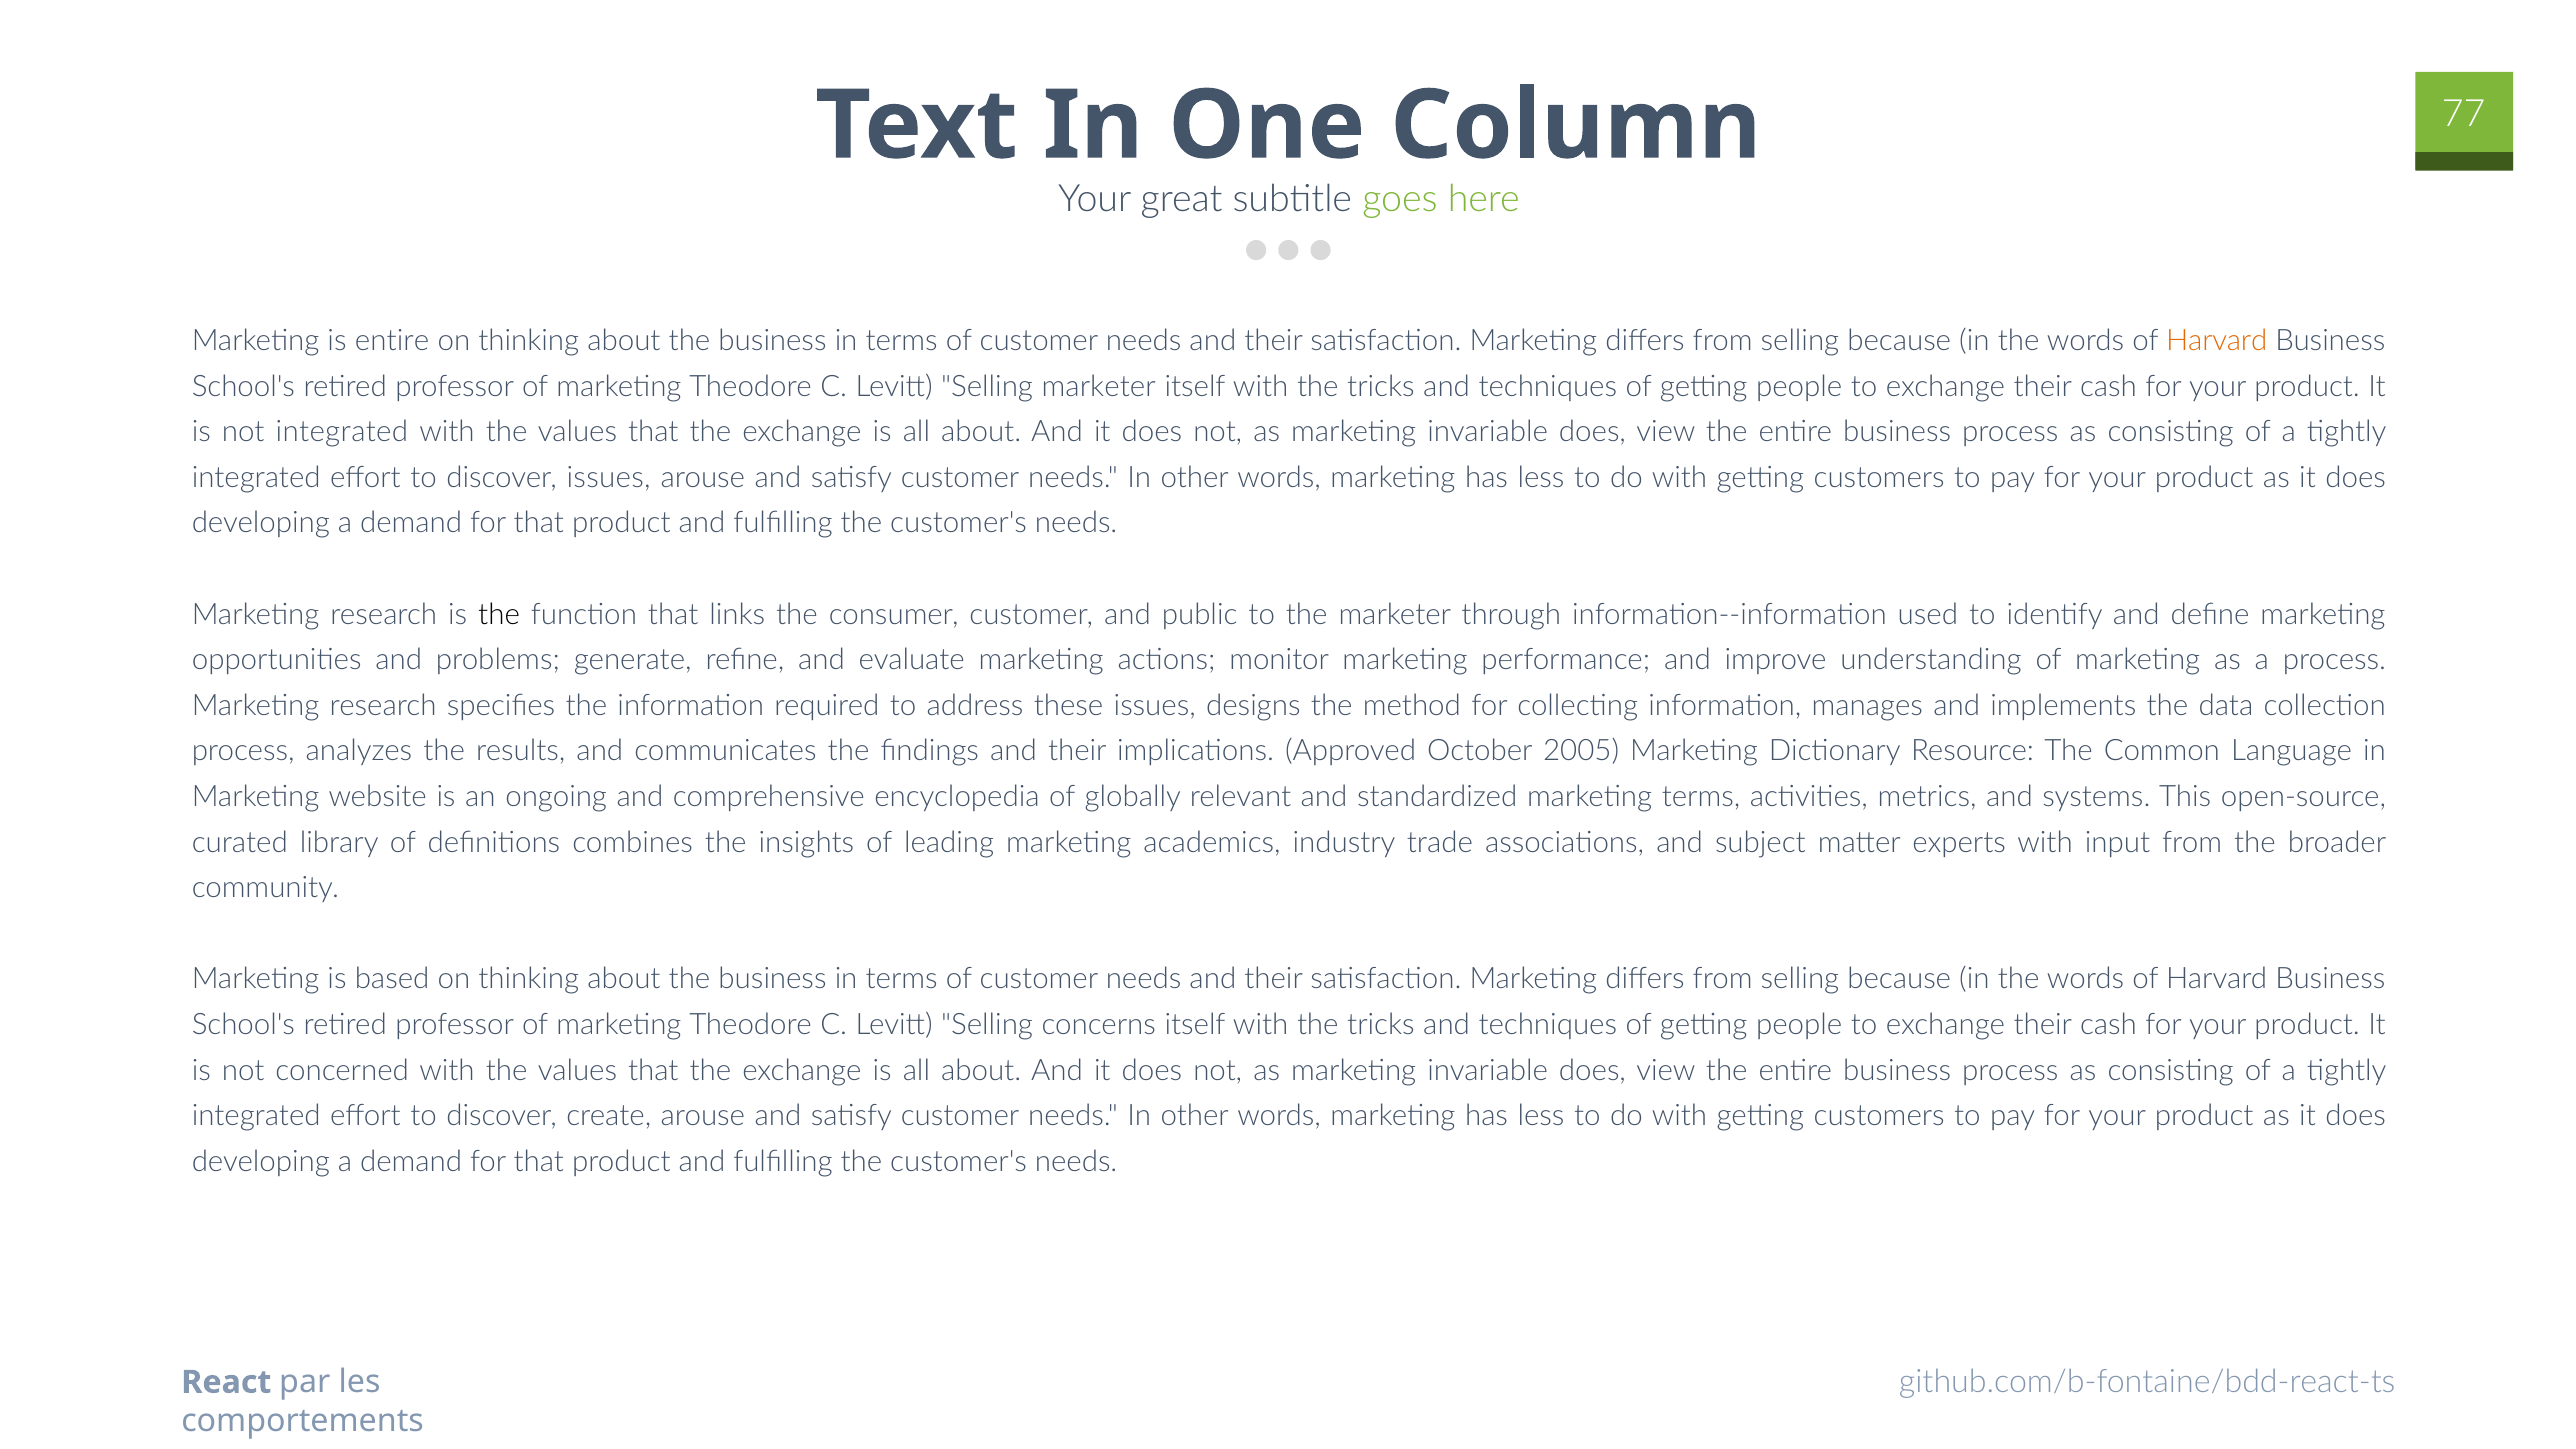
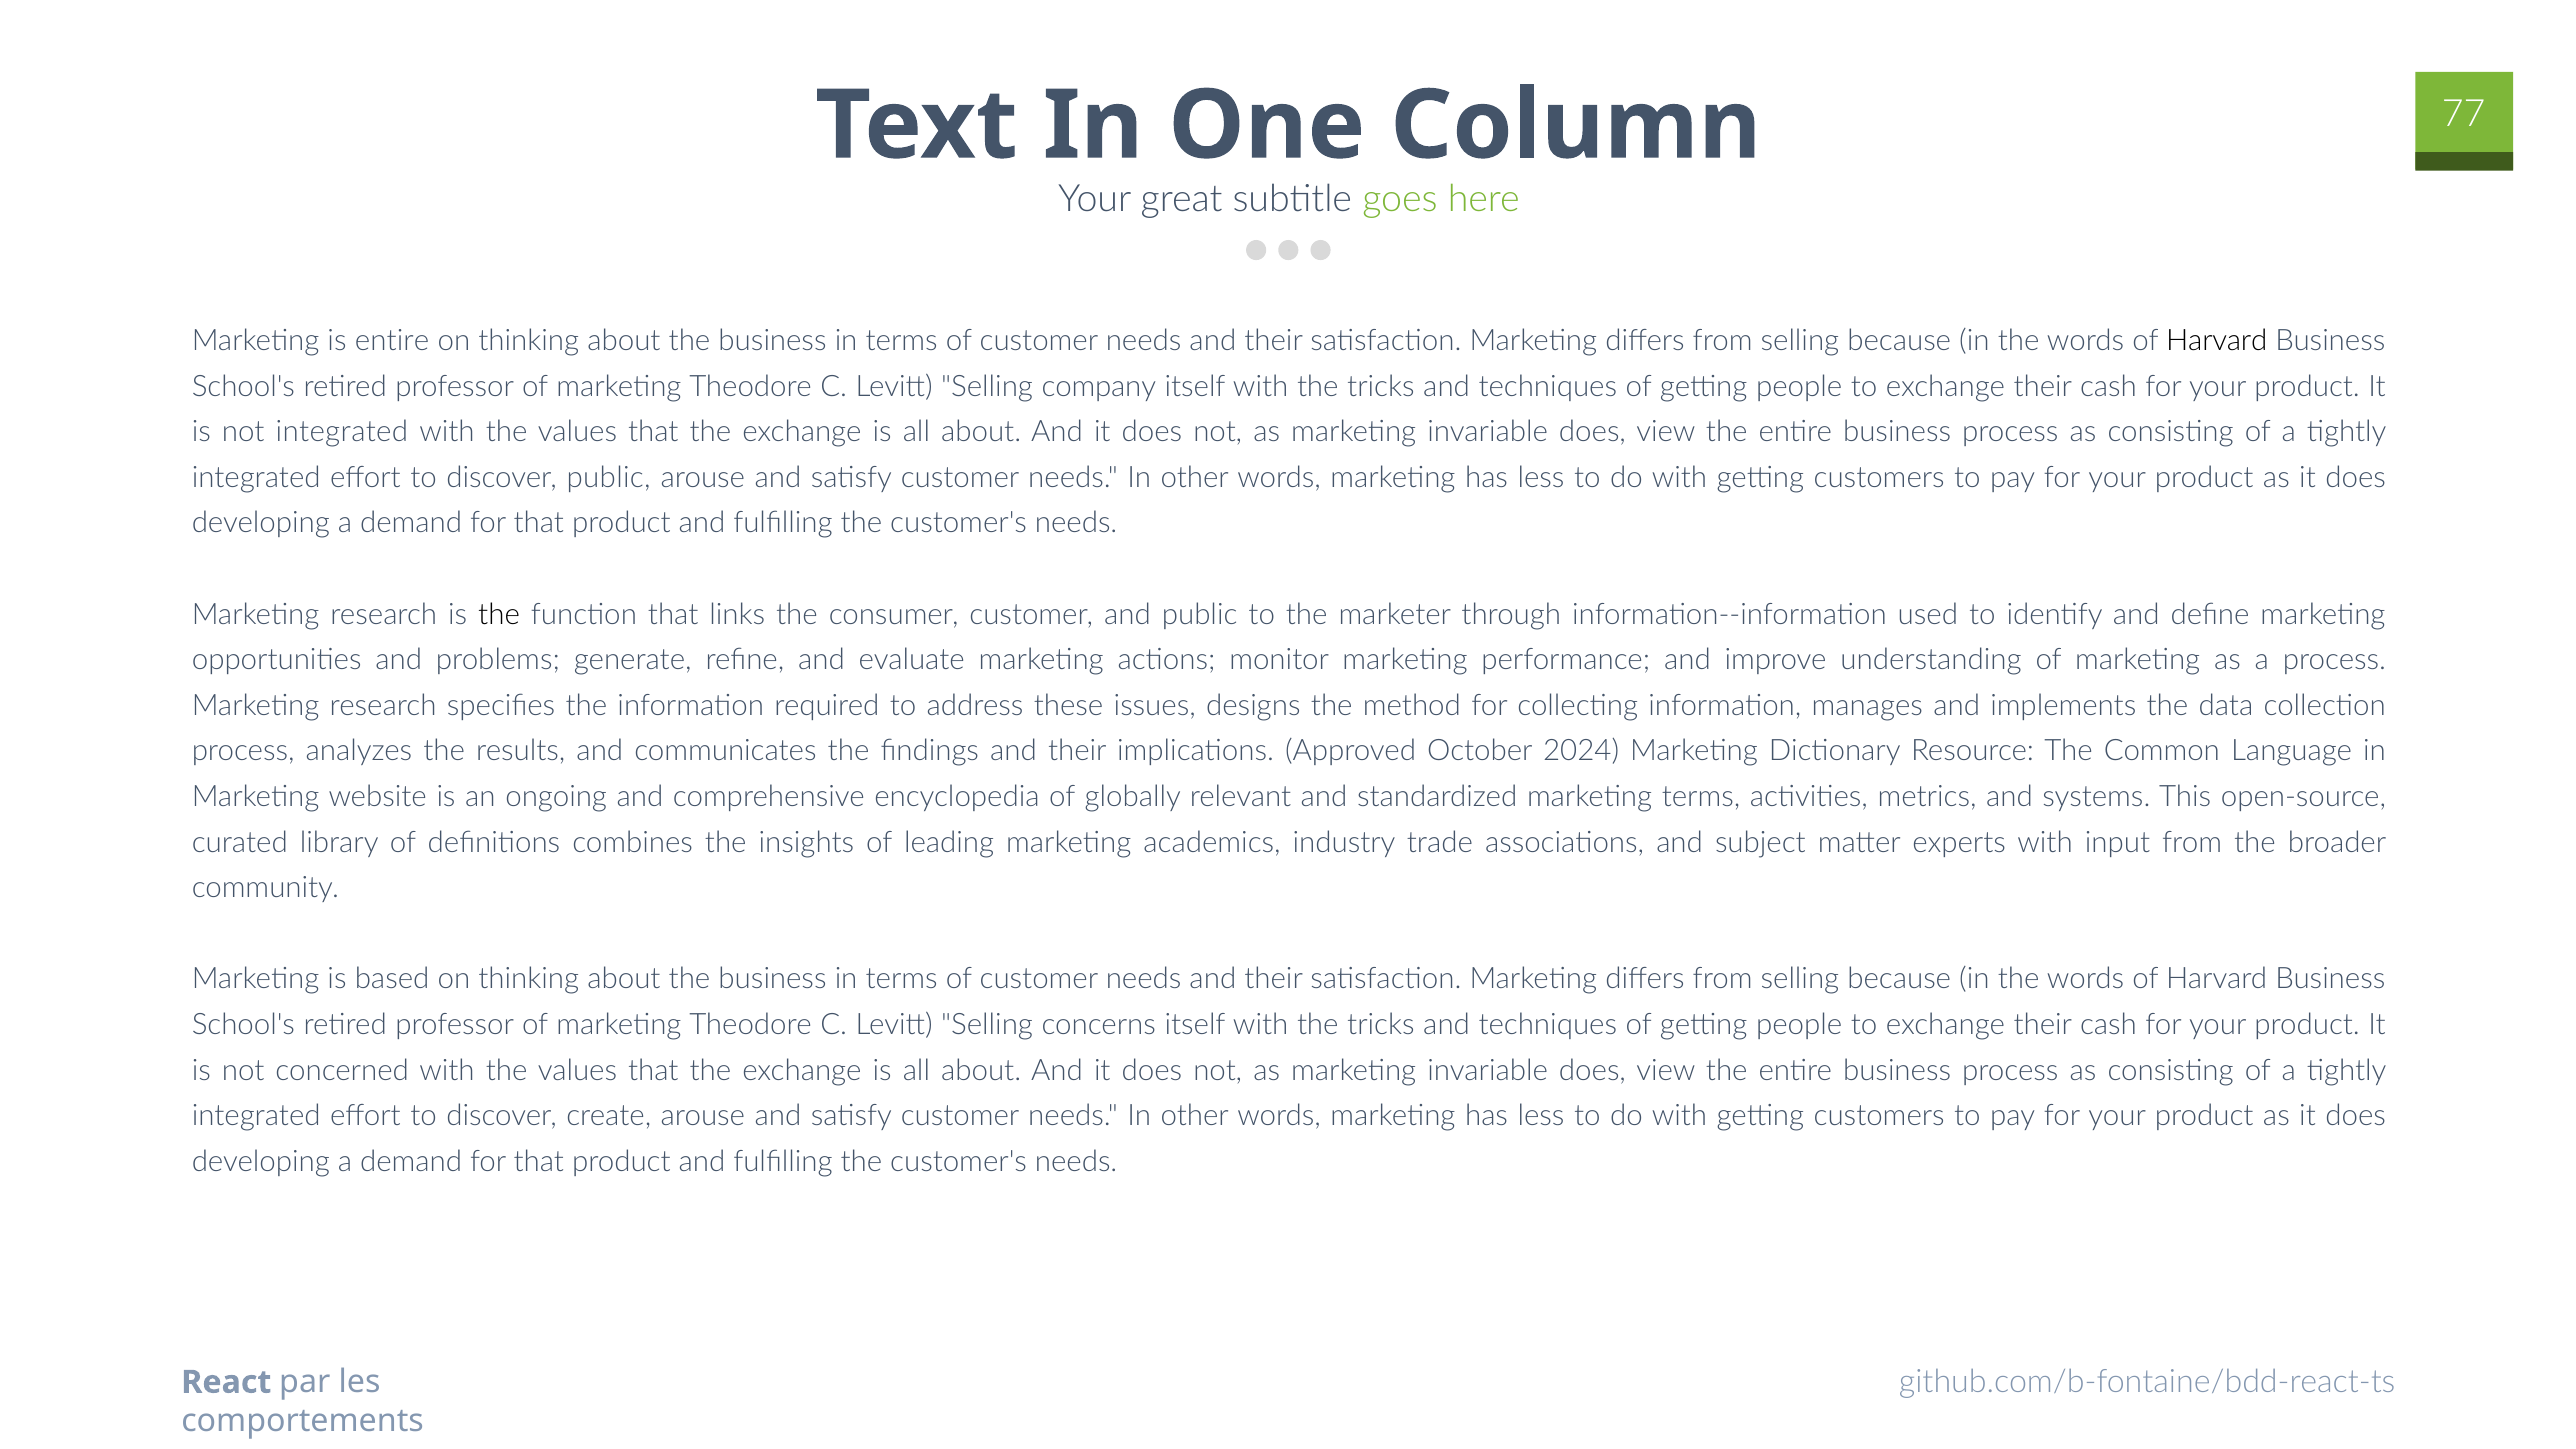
Harvard colour: orange -> black (2217, 341)
Selling marketer: marketer -> company (1099, 387)
discover issues: issues -> public (609, 478)
2005: 2005 -> 2024 (1581, 751)
